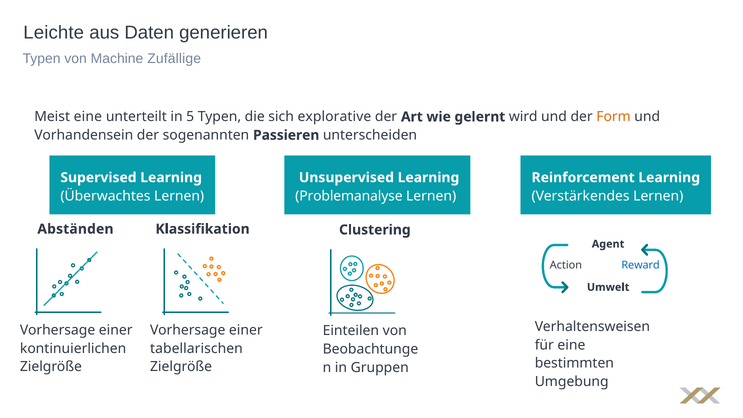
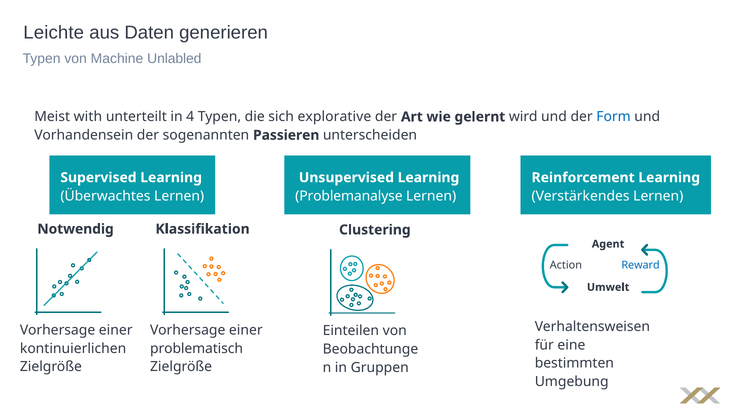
Zufällige: Zufällige -> Unlabled (174, 59)
Meist eine: eine -> with (88, 117)
5: 5 -> 4 (190, 117)
Form colour: orange -> blue (614, 117)
Abständen: Abständen -> Notwendig (76, 229)
tabellarischen: tabellarischen -> problematisch (197, 348)
